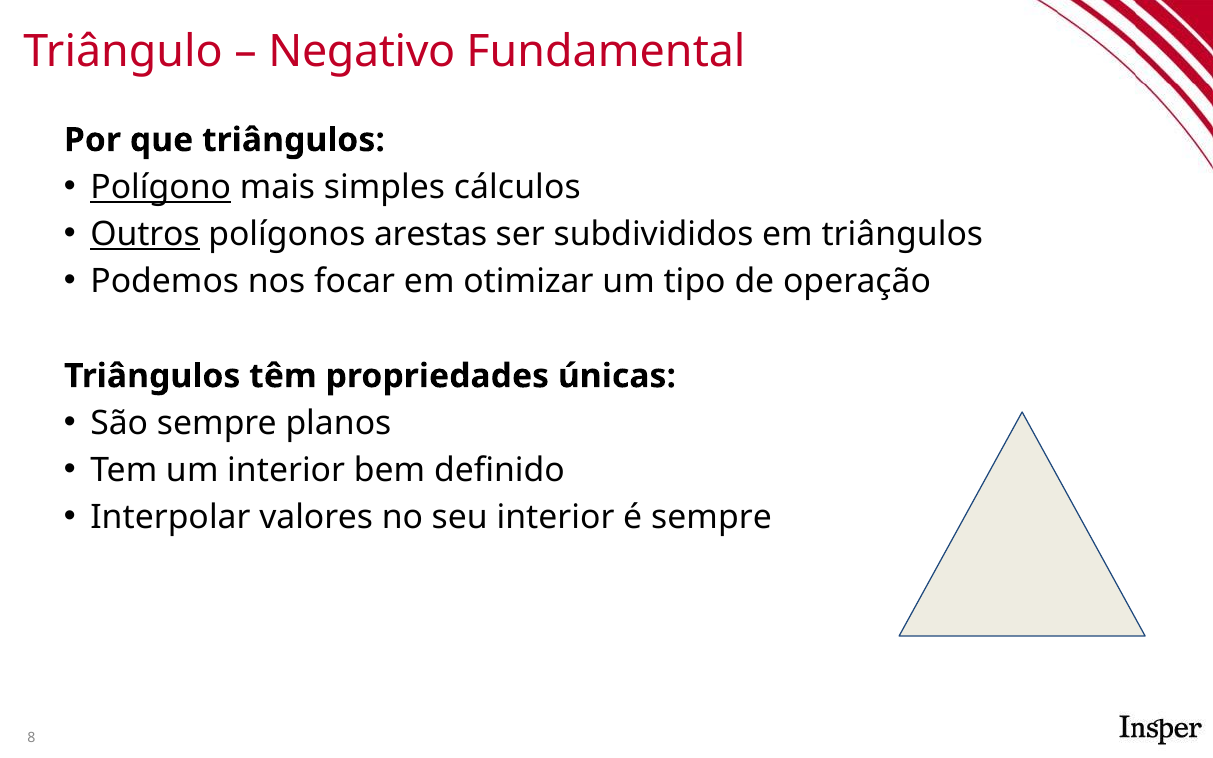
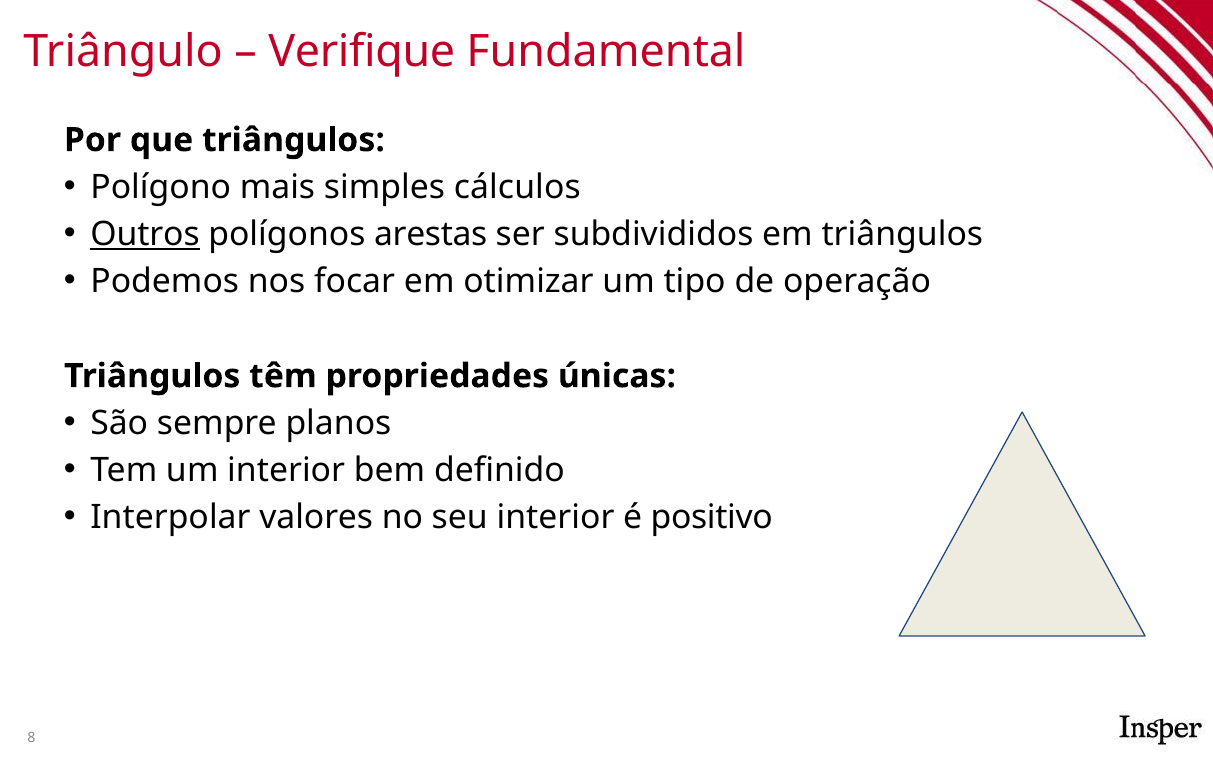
Negativo: Negativo -> Verifique (362, 51)
Polígono underline: present -> none (161, 187)
é sempre: sempre -> positivo (712, 518)
